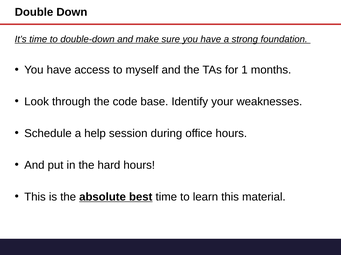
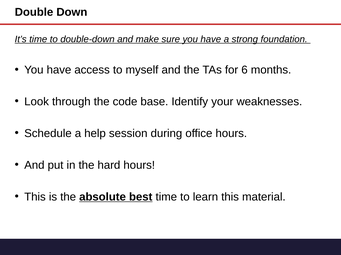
1: 1 -> 6 (245, 70)
